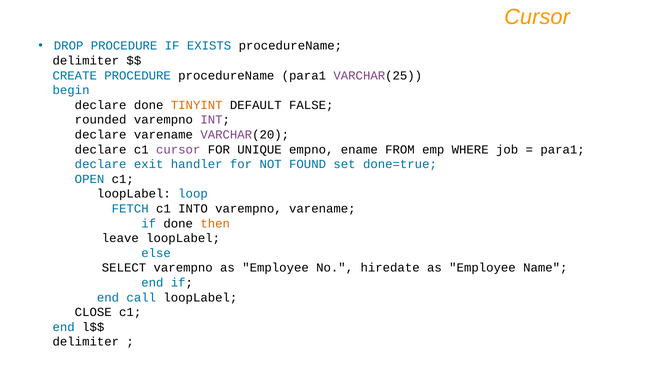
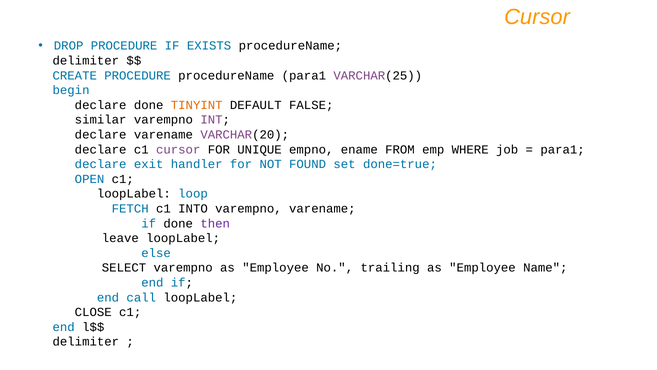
rounded: rounded -> similar (101, 120)
then colour: orange -> purple (215, 223)
hiredate: hiredate -> trailing (390, 268)
